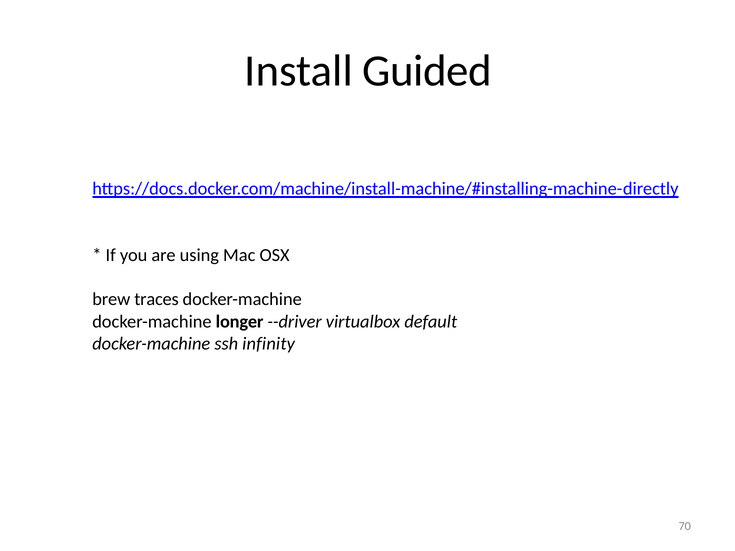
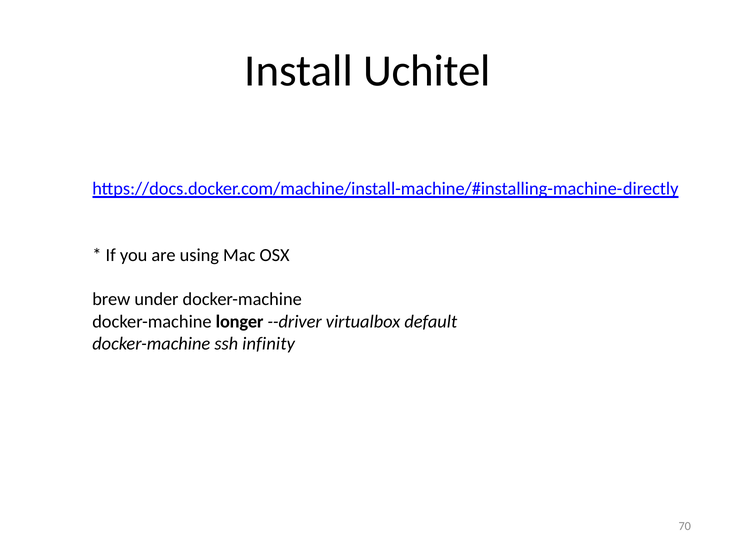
Guided: Guided -> Uchitel (427, 71)
traces: traces -> under (156, 300)
